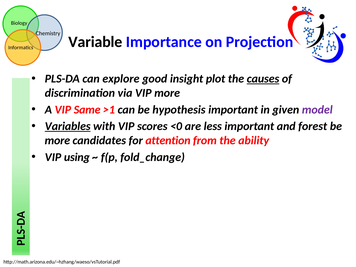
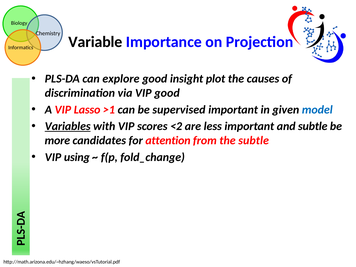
causes underline: present -> none (263, 79)
VIP more: more -> good (167, 93)
Same: Same -> Lasso (87, 110)
hypothesis: hypothesis -> supervised (179, 110)
model colour: purple -> blue (317, 110)
<0: <0 -> <2 (176, 126)
and forest: forest -> subtle (313, 126)
the ability: ability -> subtle (254, 141)
